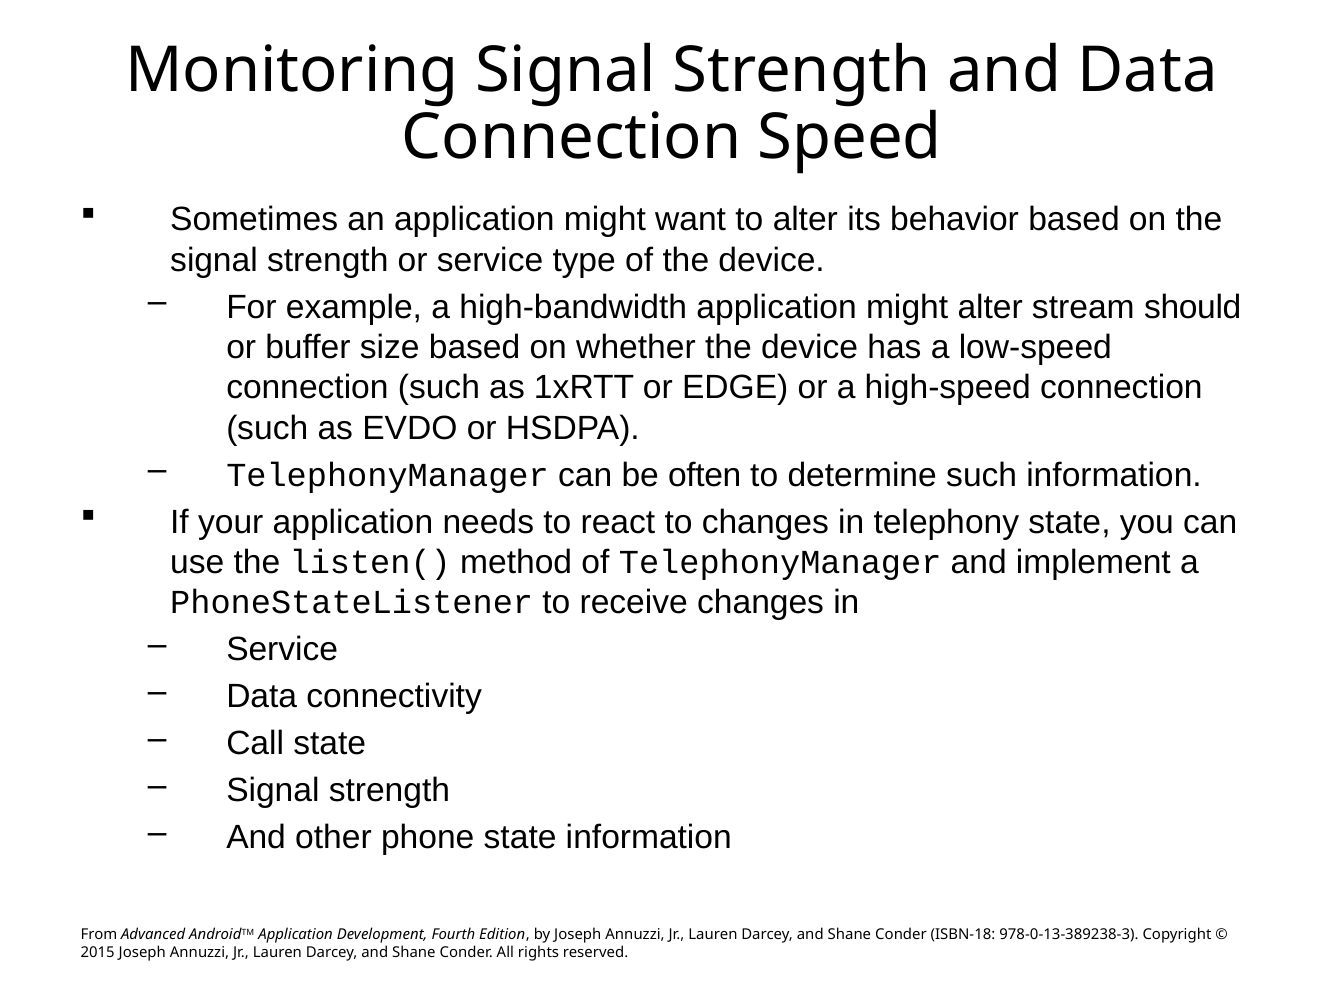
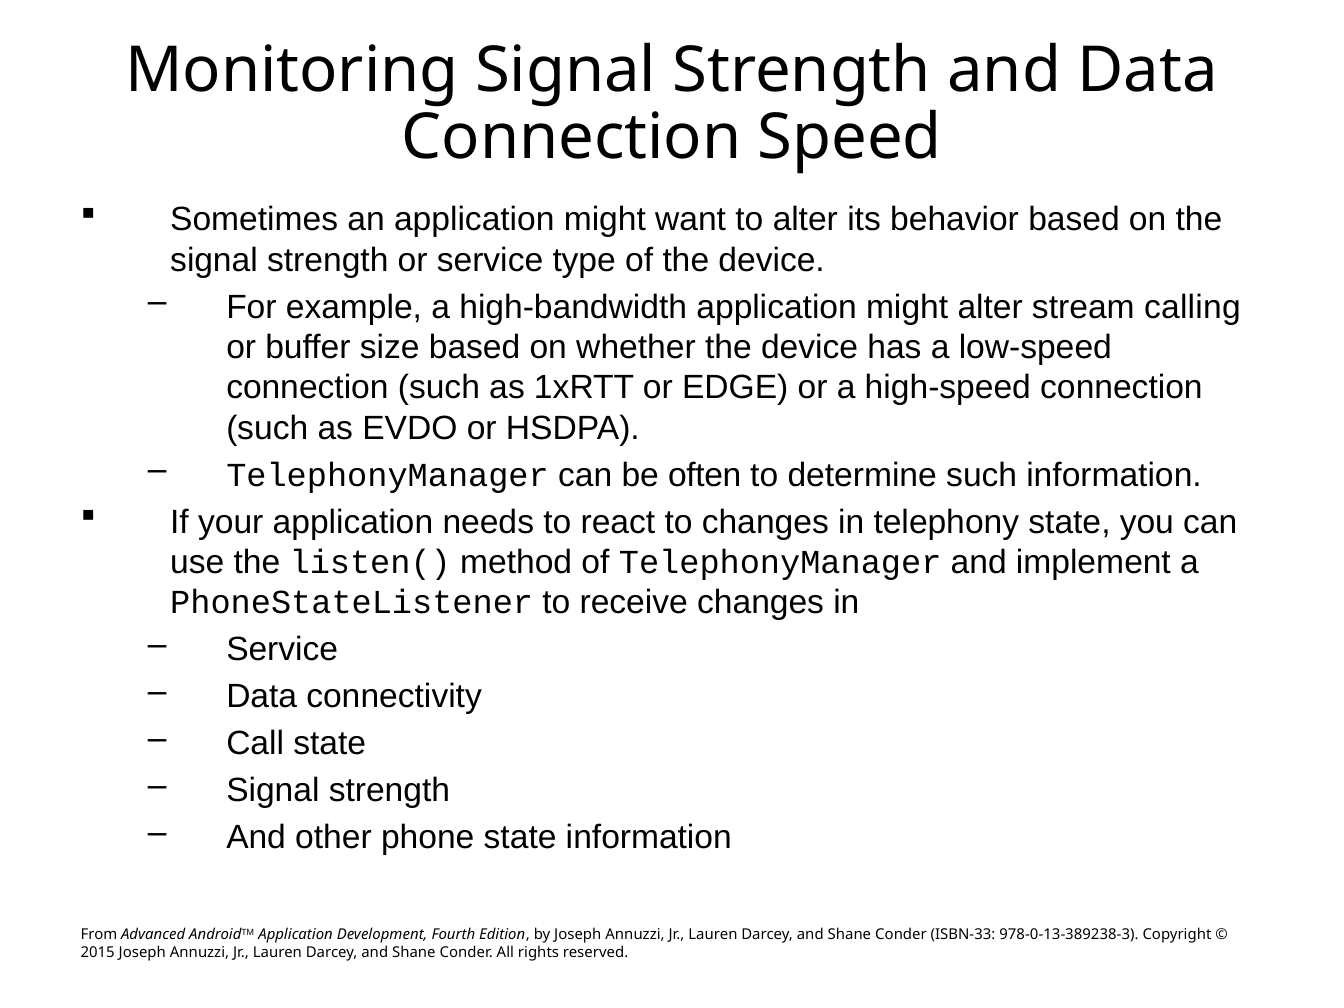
should: should -> calling (1192, 307)
ISBN-18: ISBN-18 -> ISBN-33 (963, 935)
